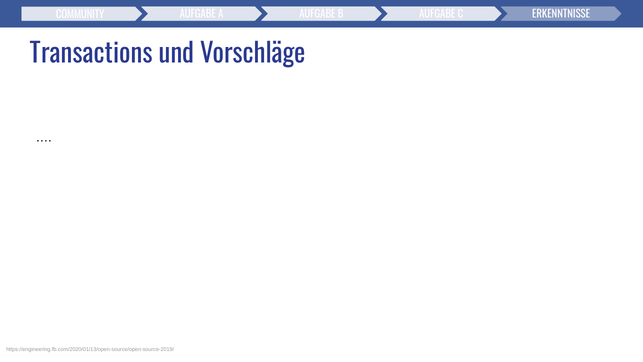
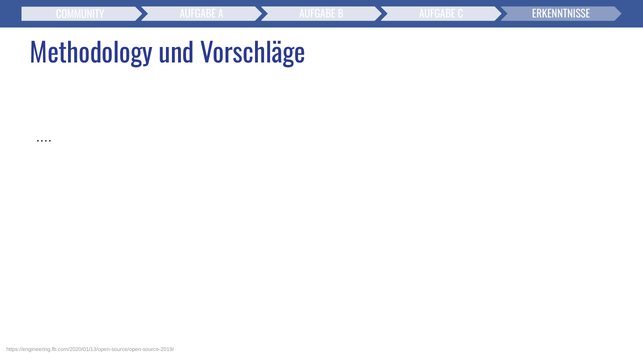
Transactions: Transactions -> Methodology (91, 54)
